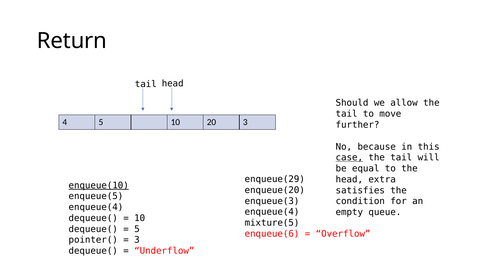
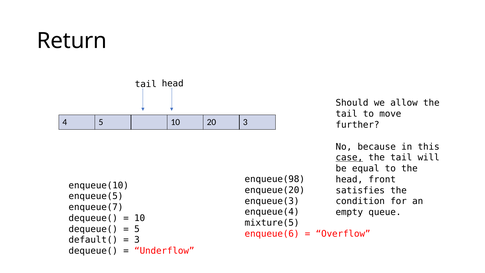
enqueue(29: enqueue(29 -> enqueue(98 (275, 179)
extra: extra -> front (382, 179)
enqueue(10 underline: present -> none (99, 185)
enqueue(4: enqueue(4 -> enqueue(7 (96, 207)
pointer(: pointer( -> default( (93, 240)
